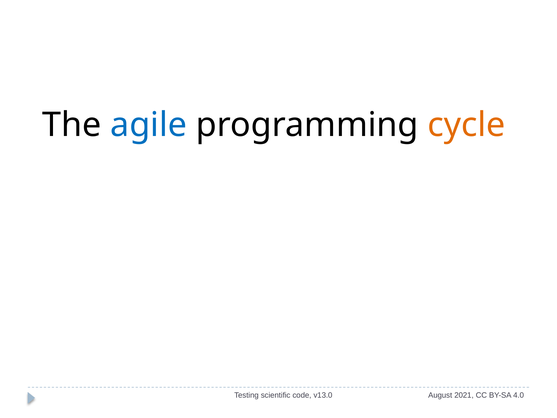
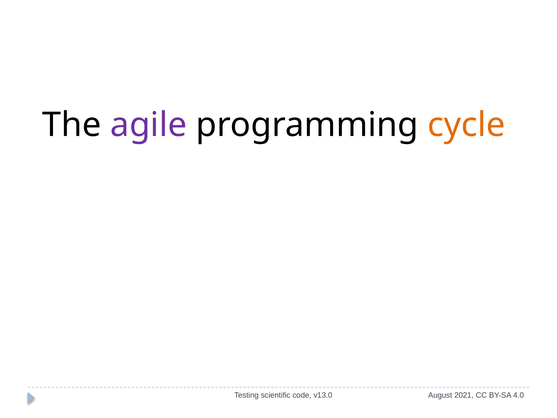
agile colour: blue -> purple (149, 125)
